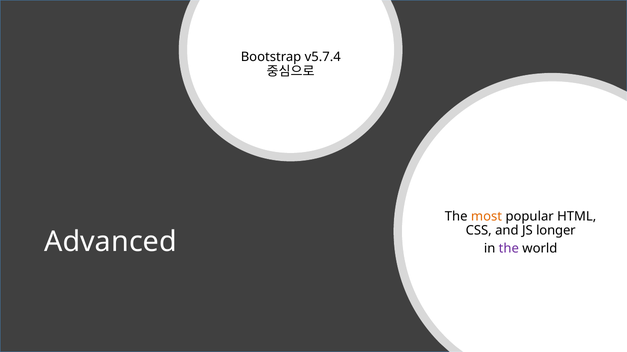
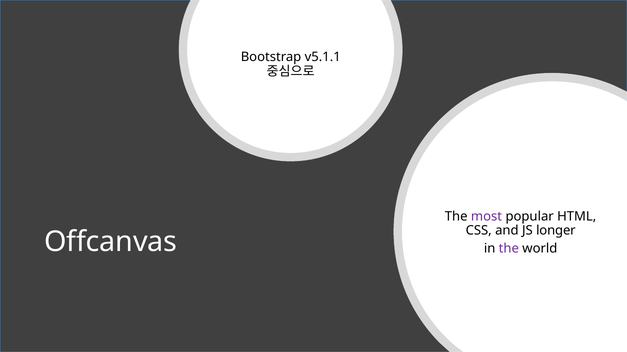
v5.7.4: v5.7.4 -> v5.1.1 (323, 57)
most colour: orange -> purple (487, 217)
Advanced: Advanced -> Offcanvas (111, 242)
